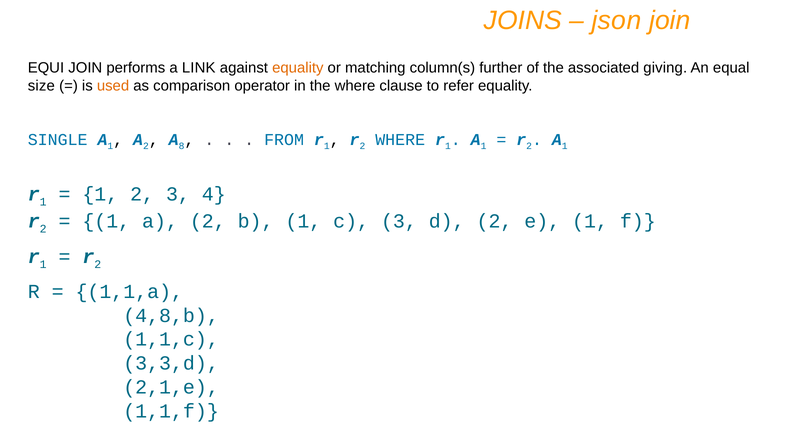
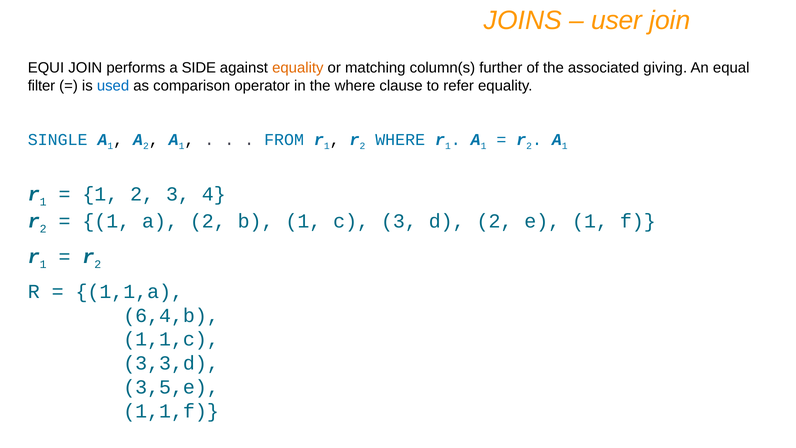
json: json -> user (617, 21)
LINK: LINK -> SIDE (199, 68)
size: size -> filter (41, 86)
used colour: orange -> blue (113, 86)
8: 8 -> 1 (182, 146)
4,8,b: 4,8,b -> 6,4,b (171, 315)
2,1,e: 2,1,e -> 3,5,e (171, 387)
